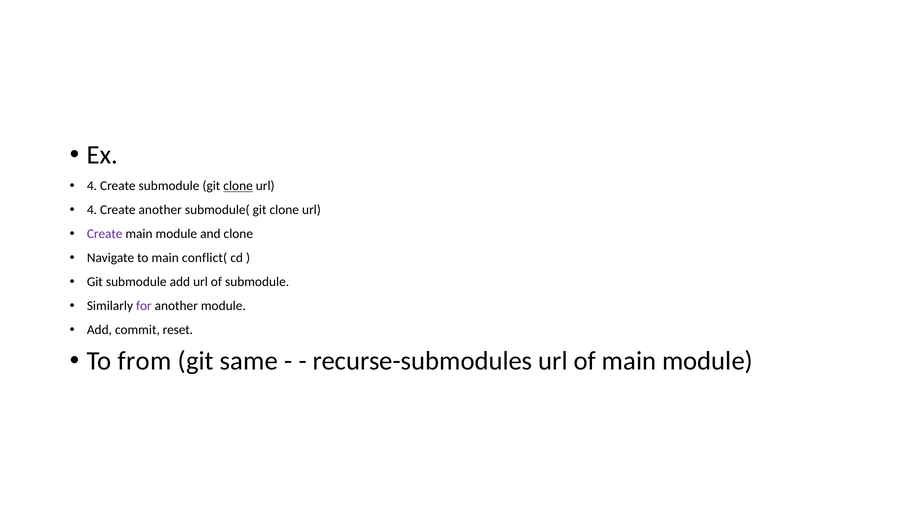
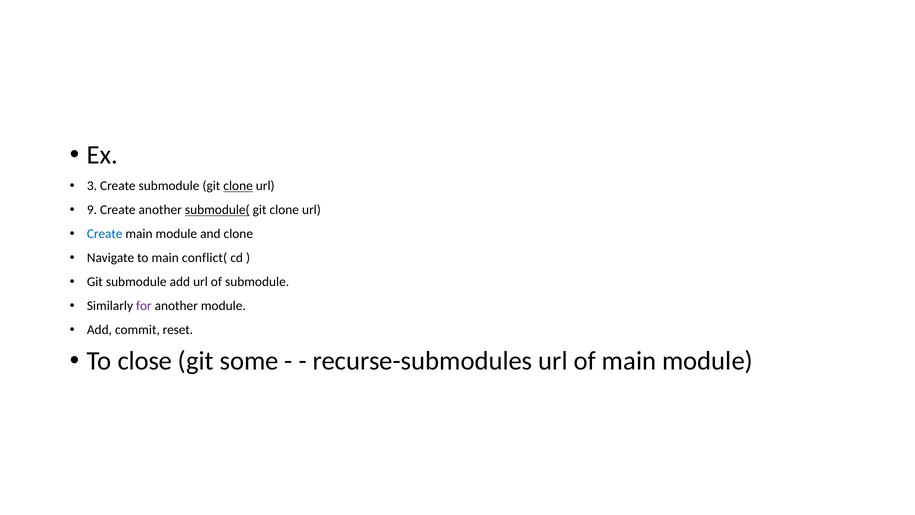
4: 4 -> 3 (92, 186)
4: 4 -> 9 (92, 210)
submodule( underline: none -> present (217, 210)
Create colour: purple -> blue (105, 234)
from: from -> close (145, 361)
same: same -> some (249, 361)
